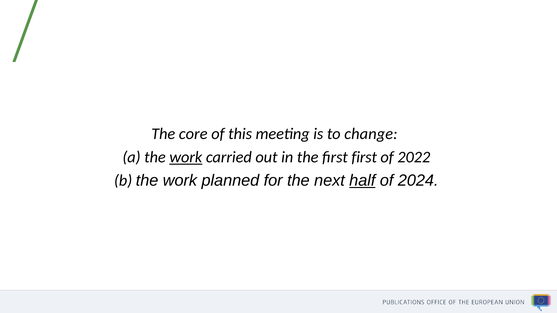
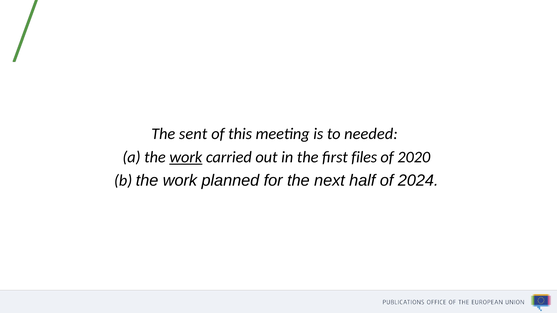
core: core -> sent (193, 134)
change: change -> needed (371, 134)
first first: first -> files (364, 157)
2022: 2022 -> 2020 (414, 157)
half underline: present -> none (362, 181)
